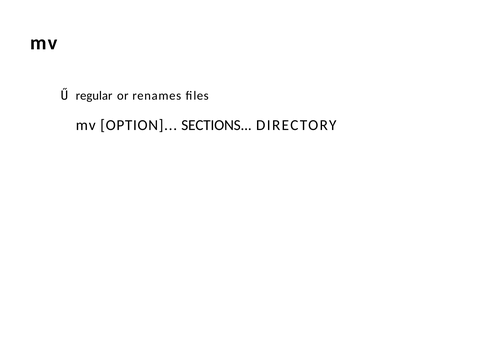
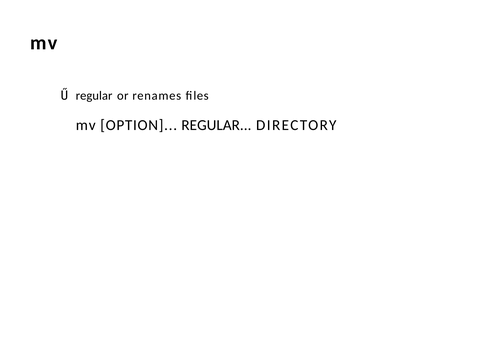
OPTION SECTIONS: SECTIONS -> REGULAR (216, 125)
